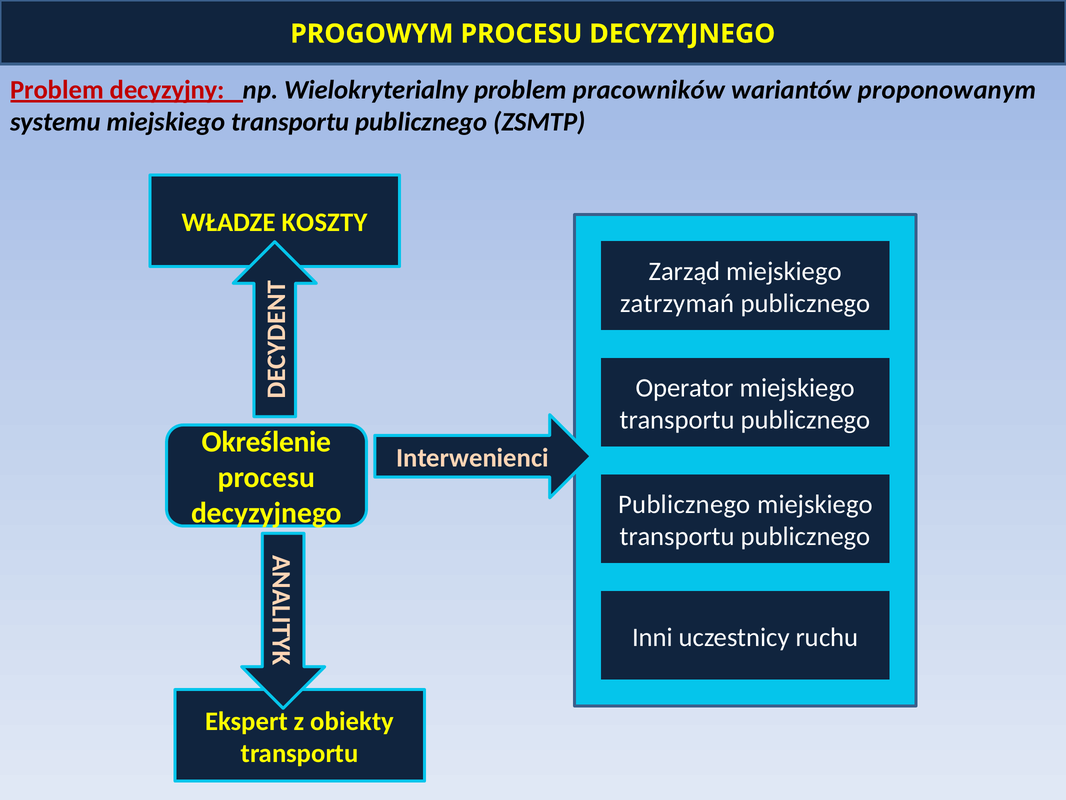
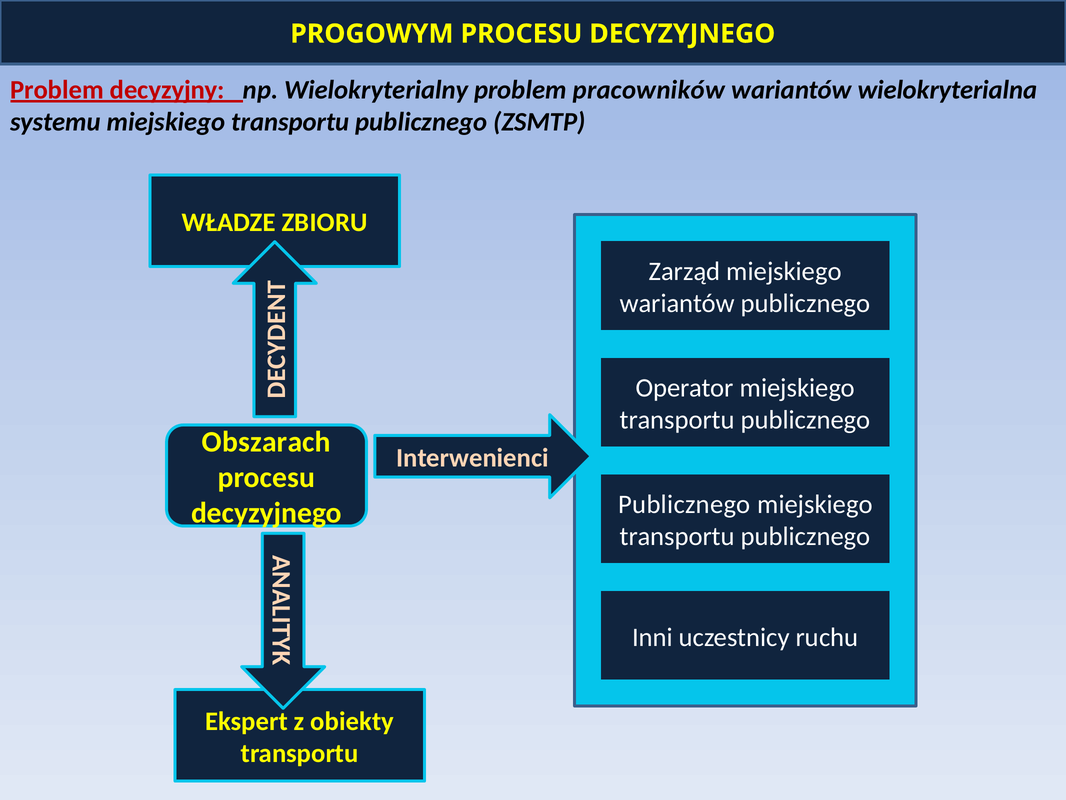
proponowanym: proponowanym -> wielokryterialna (947, 90)
KOSZTY: KOSZTY -> ZBIORU (325, 223)
zatrzymań: zatrzymań -> wariantów (677, 303)
Określenie: Określenie -> Obszarach (266, 442)
